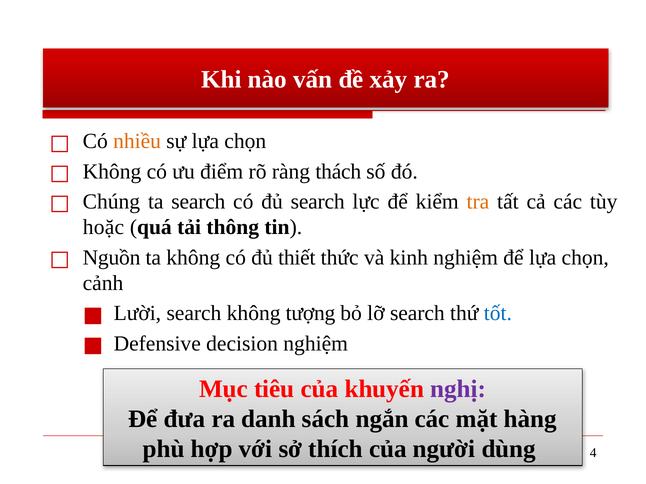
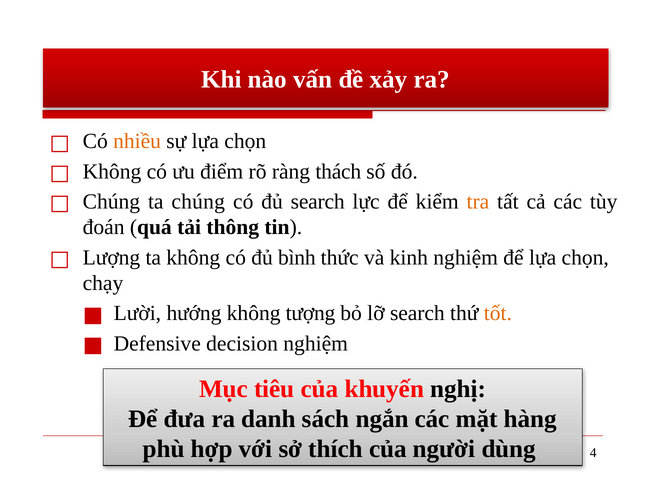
ta search: search -> chúng (198, 202)
hoặc: hoặc -> đoán (104, 228)
Nguồn: Nguồn -> Lượng (111, 258)
thiết: thiết -> bình (297, 258)
cảnh: cảnh -> chạy (103, 284)
Lười search: search -> hướng (194, 314)
tốt colour: blue -> orange (498, 314)
nghị colour: purple -> black (458, 389)
